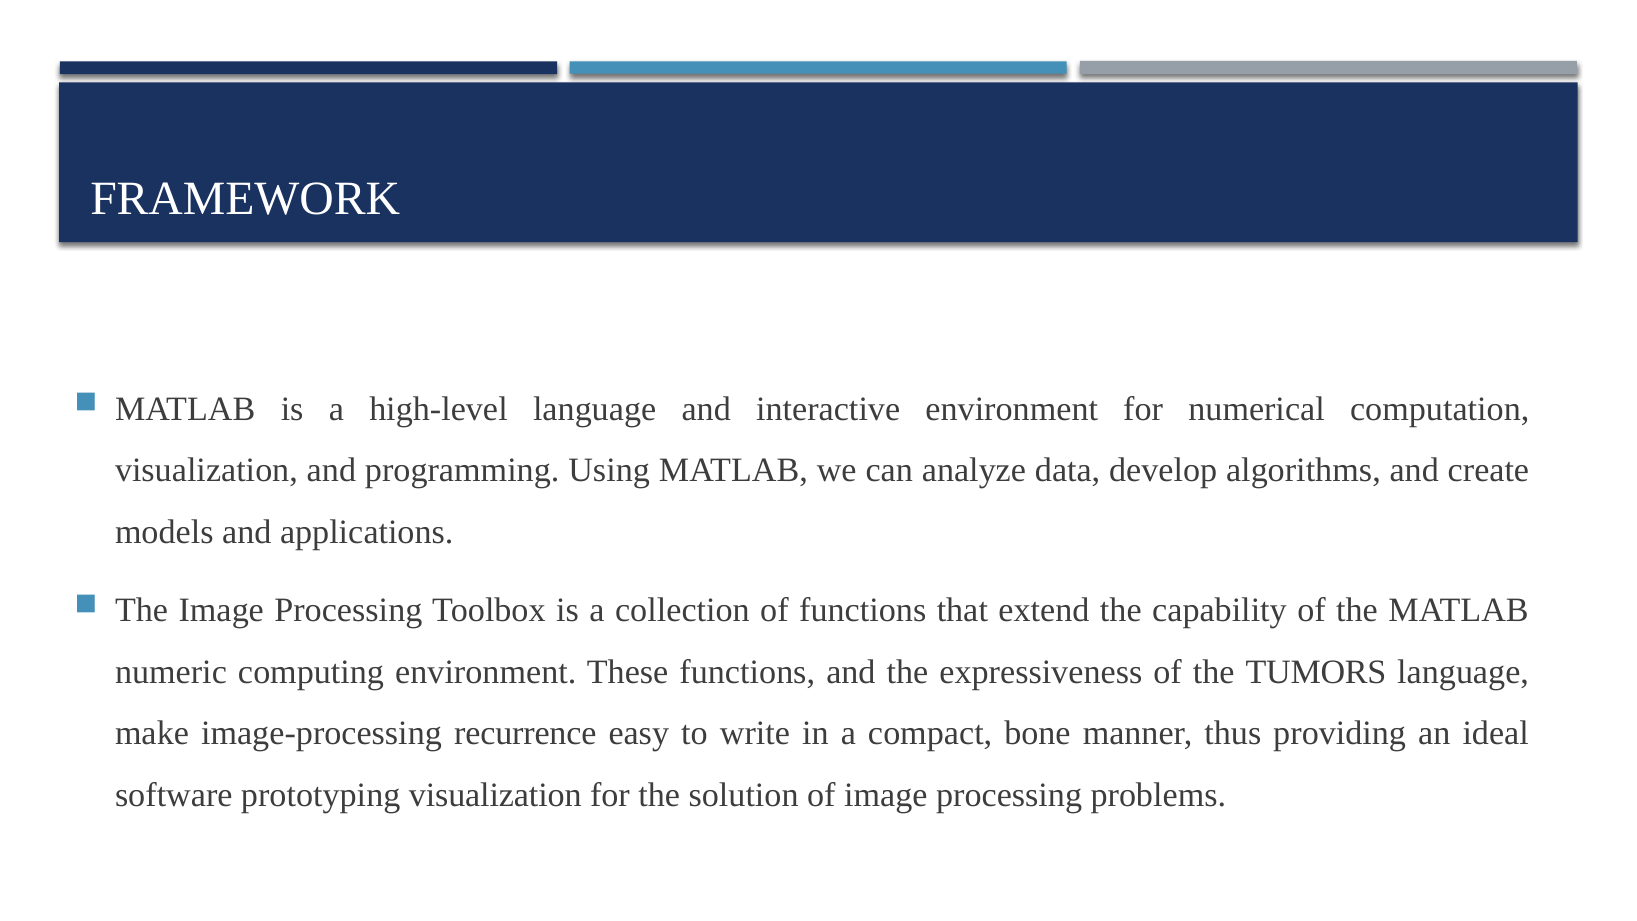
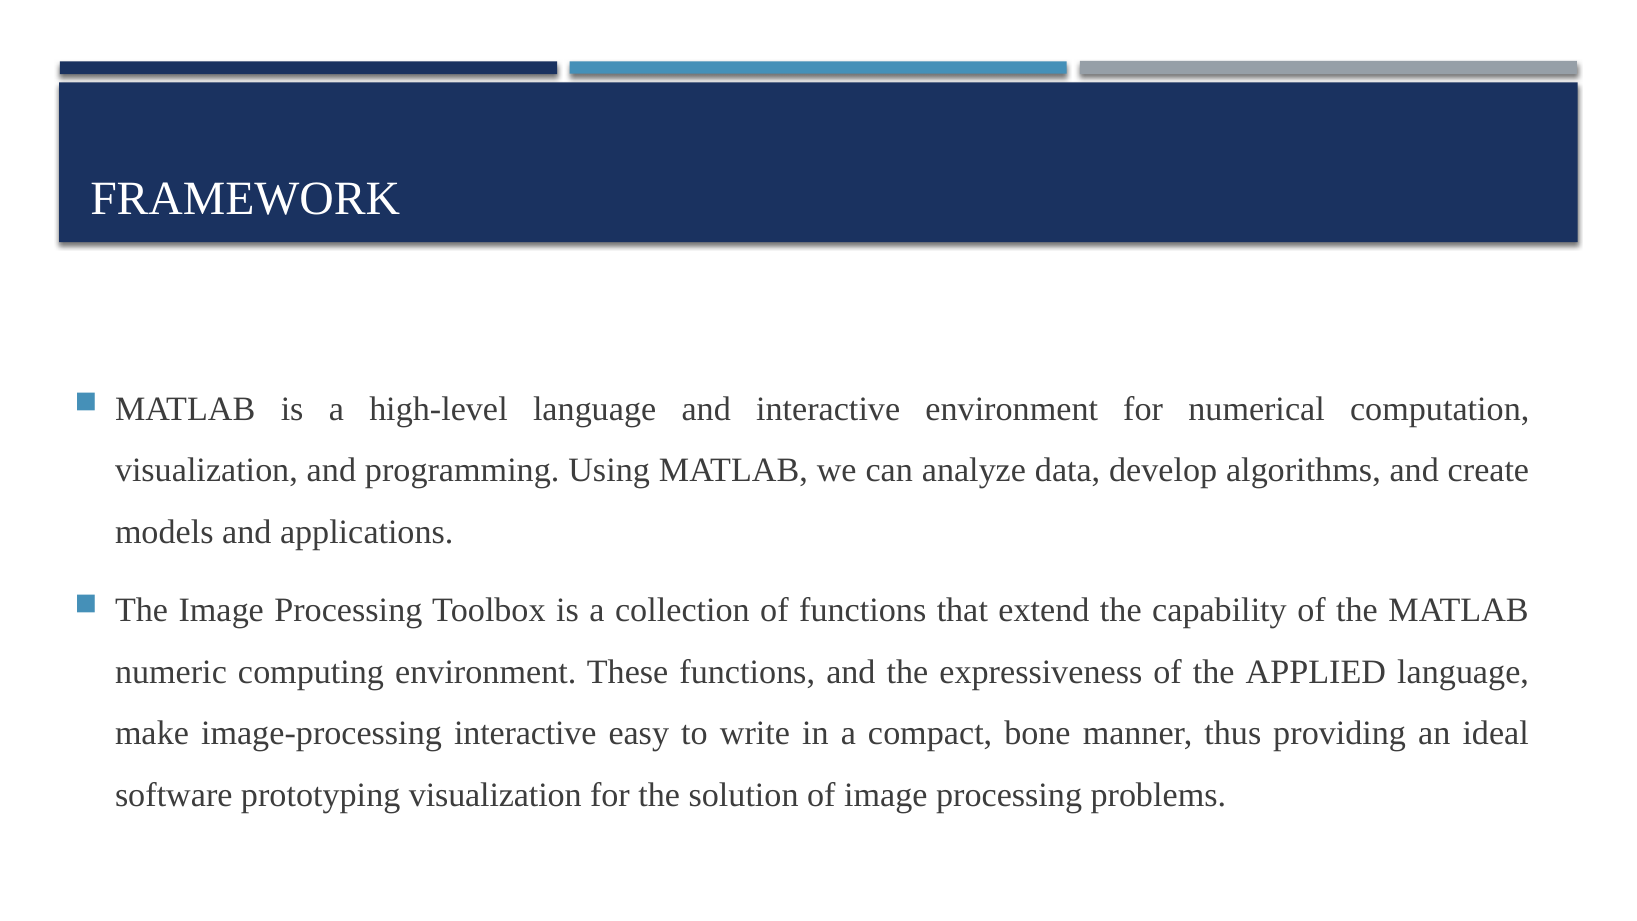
TUMORS: TUMORS -> APPLIED (1316, 672)
image-processing recurrence: recurrence -> interactive (525, 733)
